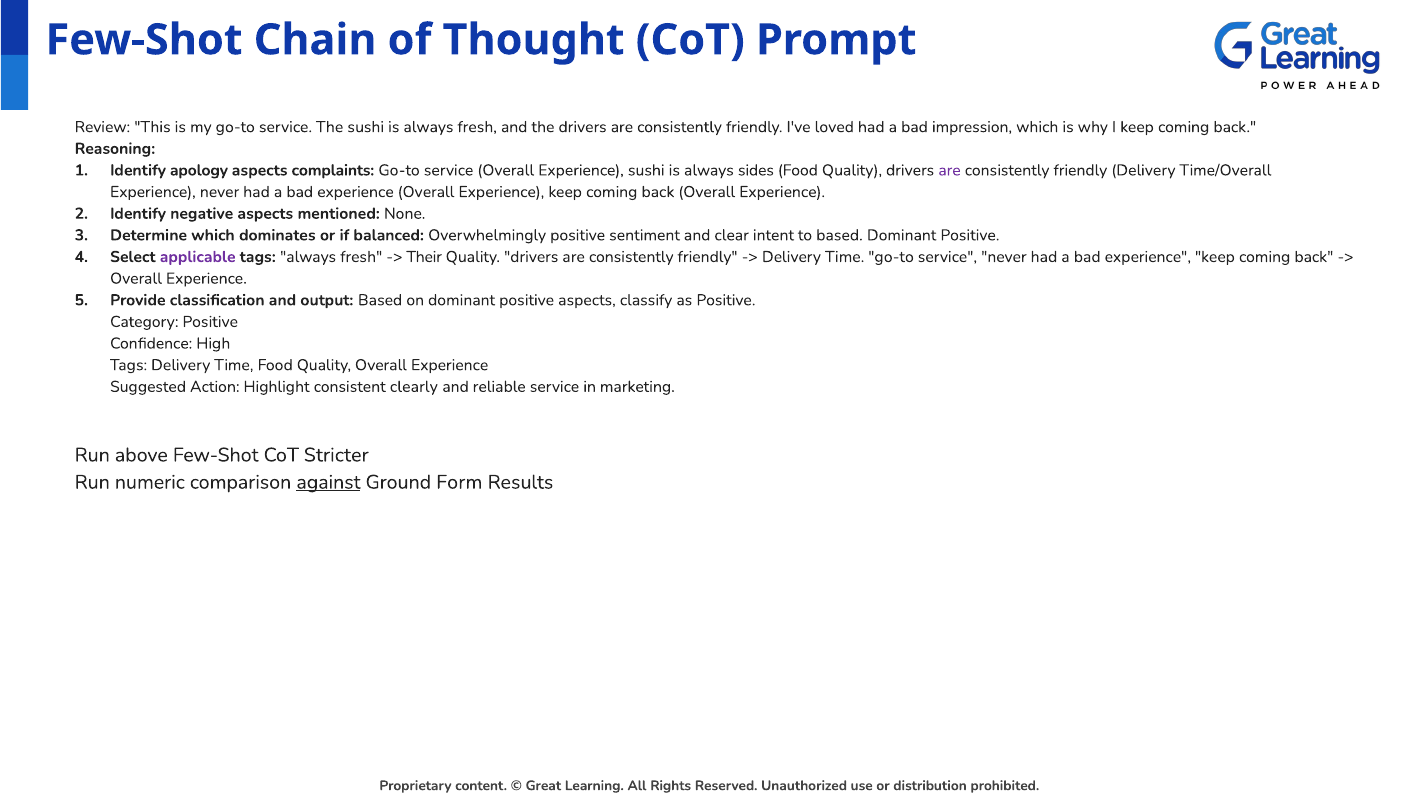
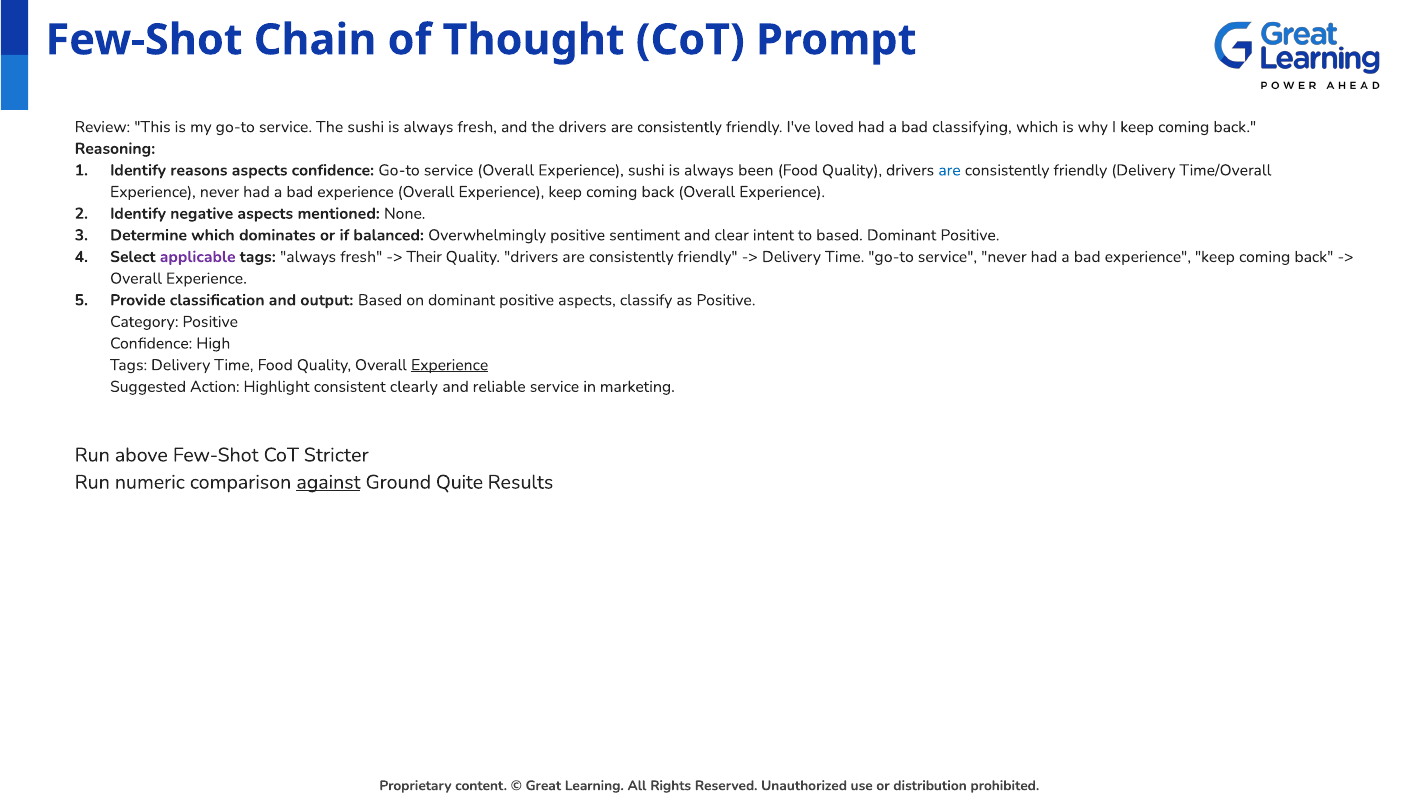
impression: impression -> classifying (972, 127)
apology: apology -> reasons (199, 170)
aspects complaints: complaints -> confidence (333, 170)
sides: sides -> been (756, 170)
are colour: purple -> blue (949, 170)
Experience underline: none -> present (450, 365)
Form: Form -> Quite (459, 482)
